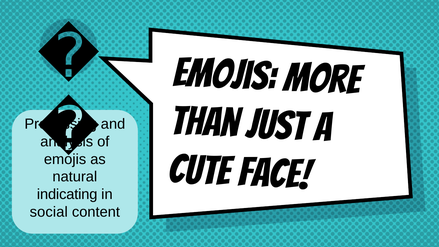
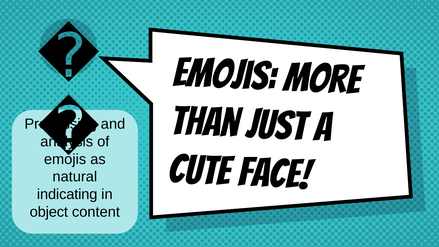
social: social -> object (49, 212)
